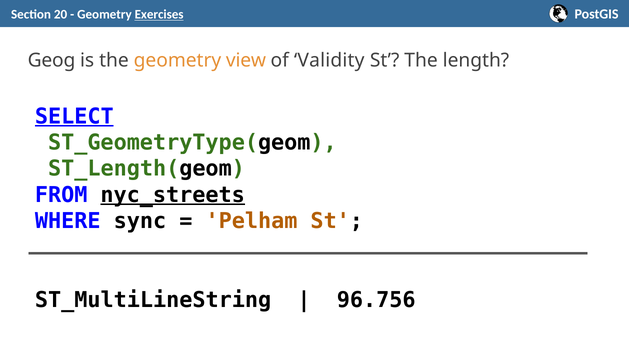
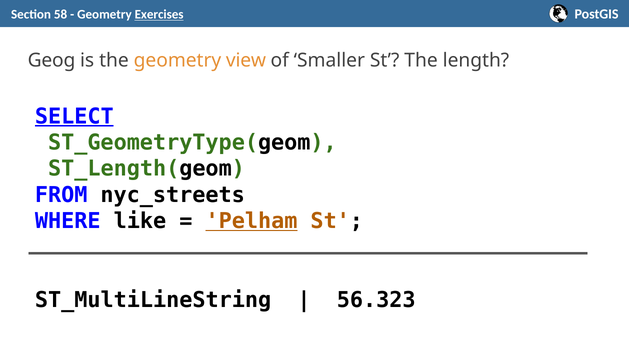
20: 20 -> 58 (61, 15)
Validity: Validity -> Smaller (329, 60)
nyc_streets underline: present -> none (173, 195)
sync: sync -> like (140, 221)
Pelham underline: none -> present (251, 221)
96.756: 96.756 -> 56.323 (376, 300)
